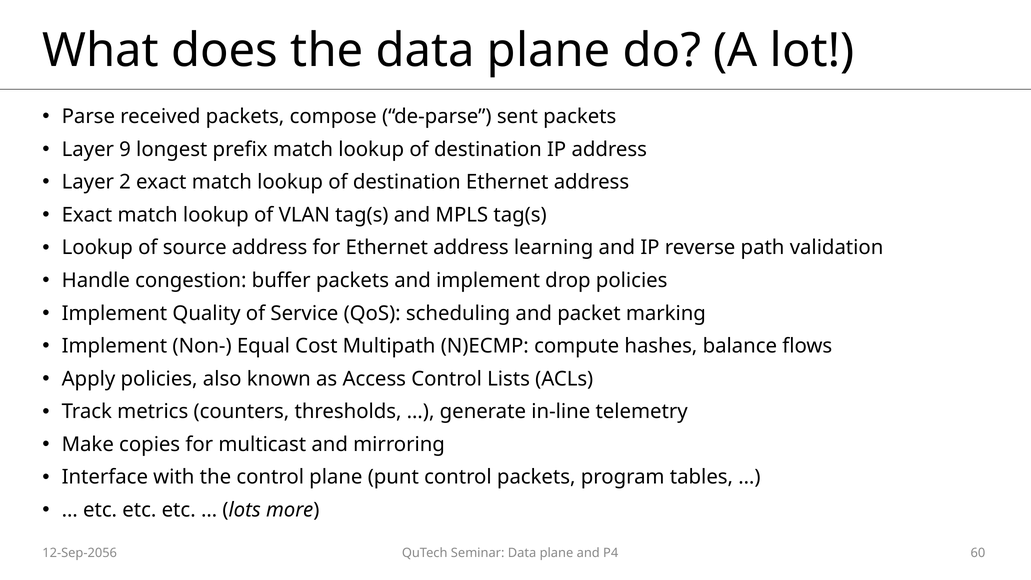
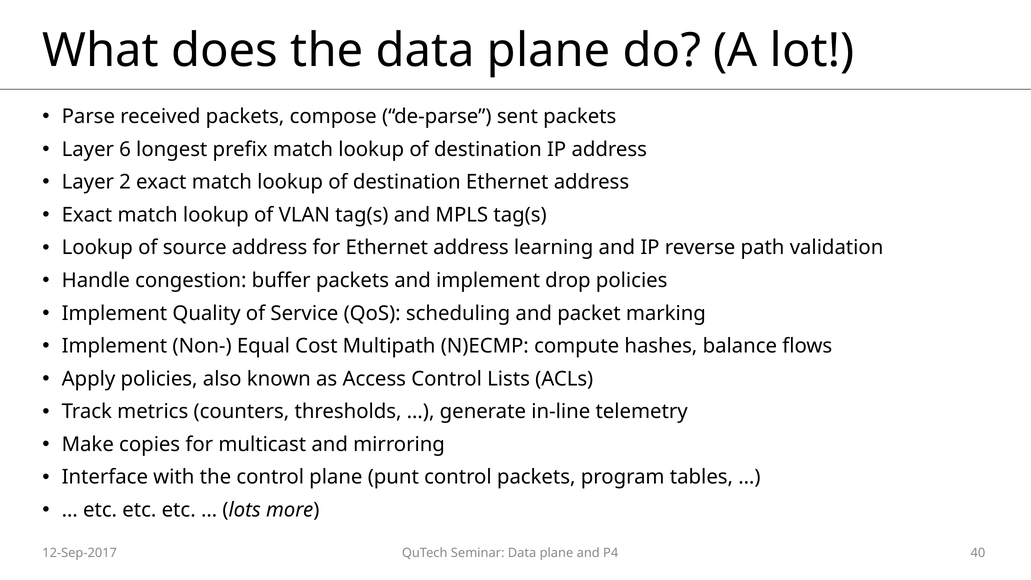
9: 9 -> 6 (125, 149)
12-Sep-2056: 12-Sep-2056 -> 12-Sep-2017 (80, 553)
60: 60 -> 40 (978, 553)
